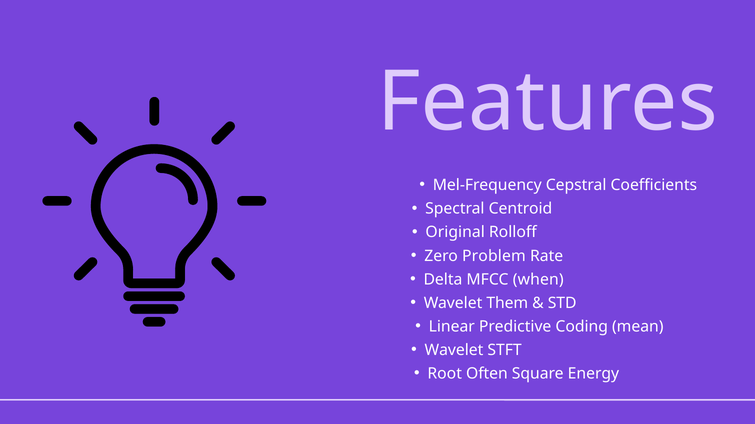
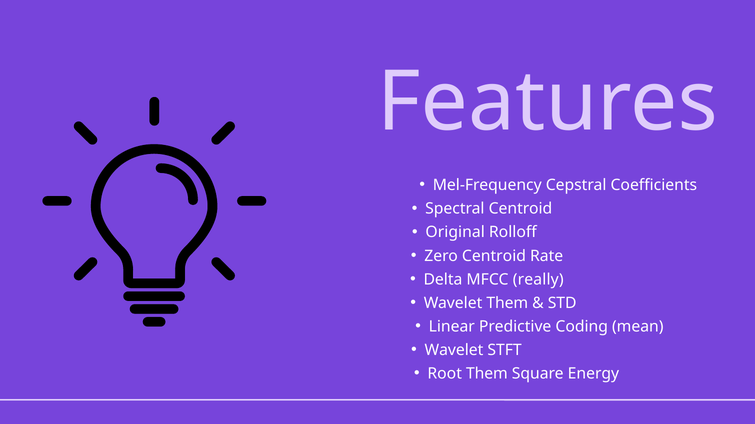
Zero Problem: Problem -> Centroid (494, 256)
when: when -> really (538, 280)
Root Often: Often -> Them (487, 374)
